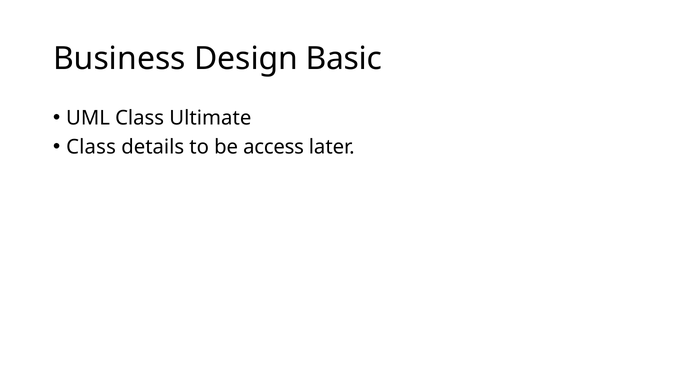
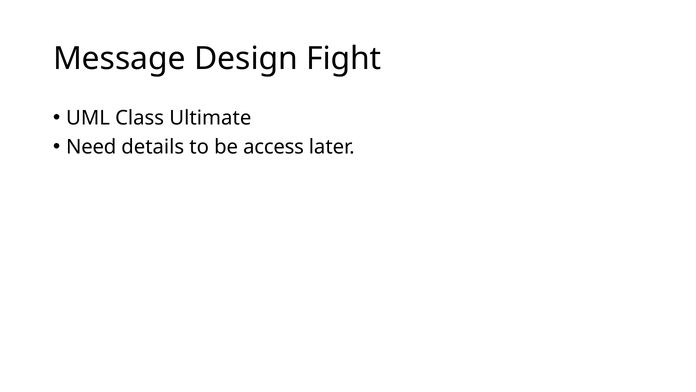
Business: Business -> Message (119, 58)
Basic: Basic -> Fight (344, 58)
Class: Class -> Need (91, 147)
